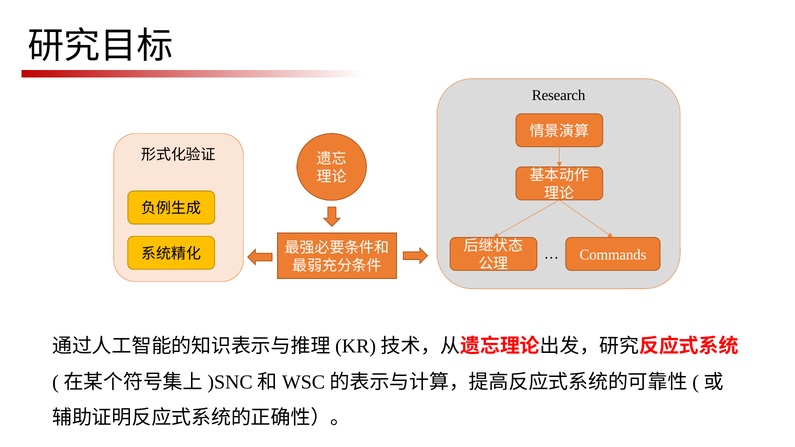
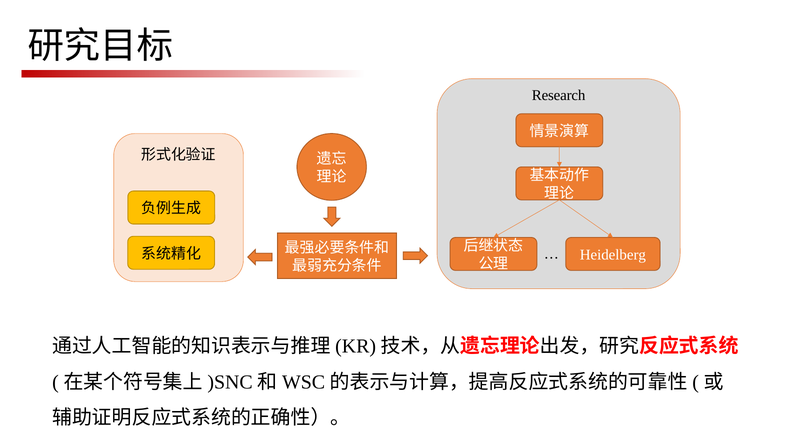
Commands: Commands -> Heidelberg (613, 255)
